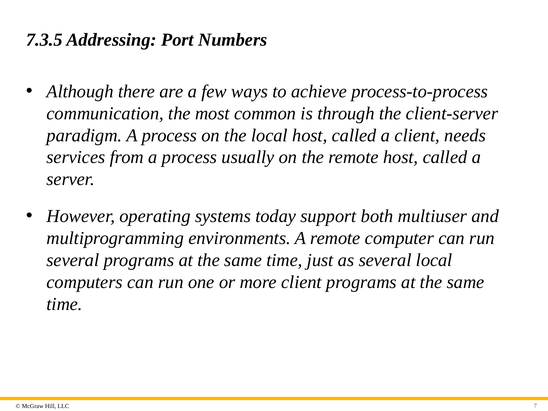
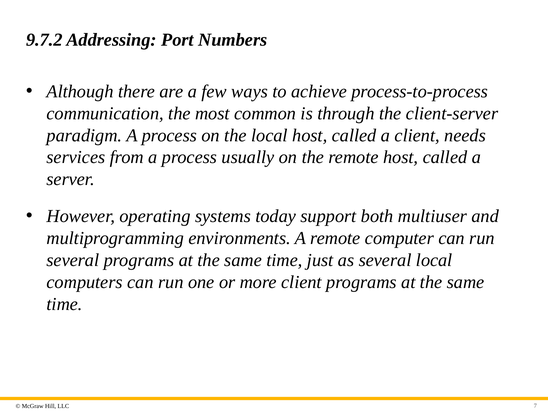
7.3.5: 7.3.5 -> 9.7.2 (44, 40)
